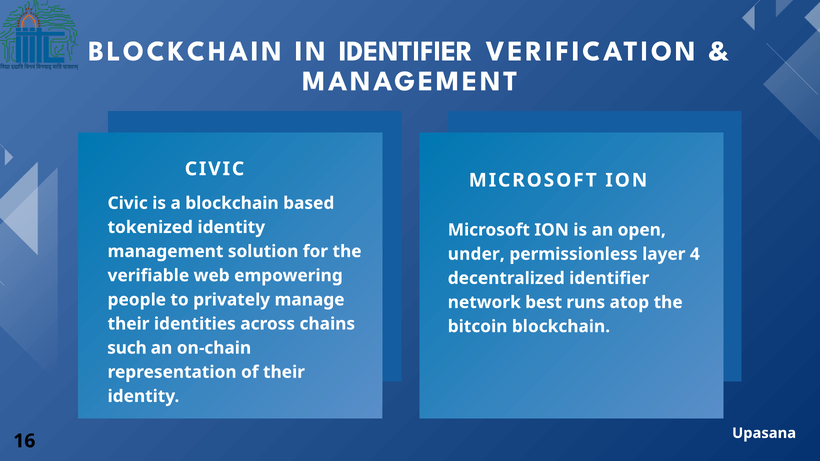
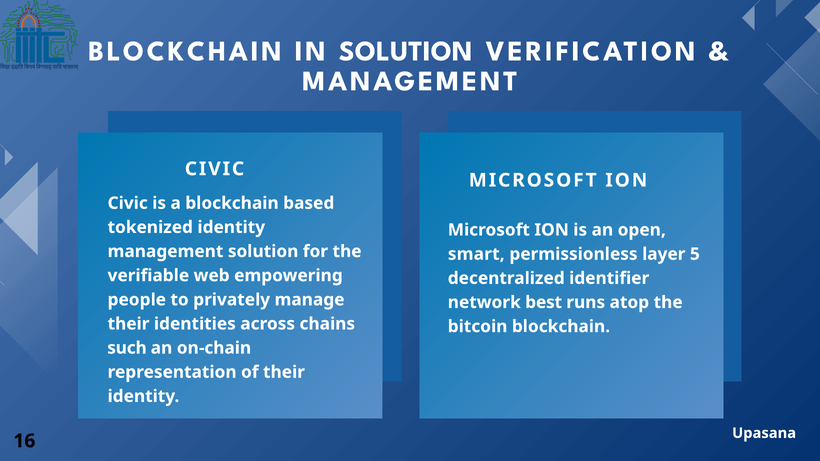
IN IDENTIFIER: IDENTIFIER -> SOLUTION (406, 51)
under: under -> smart (476, 254)
4: 4 -> 5 (695, 254)
